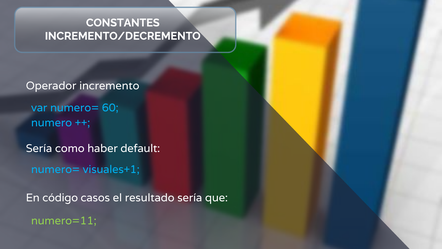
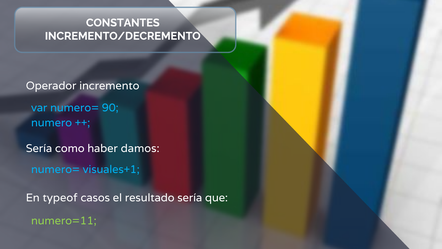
60: 60 -> 90 (110, 108)
default: default -> damos (140, 148)
código: código -> typeof (60, 197)
